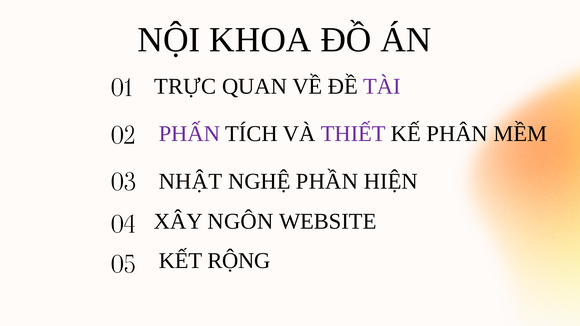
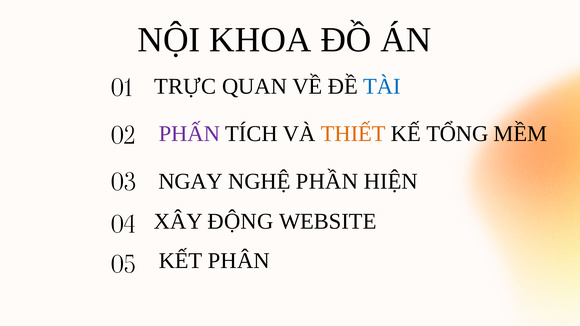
TÀI colour: purple -> blue (382, 86)
THIẾT colour: purple -> orange (353, 134)
PHÂN: PHÂN -> TỔNG (457, 134)
NHẬT: NHẬT -> NGAY (191, 182)
NGÔN: NGÔN -> ĐỘNG (240, 222)
RỘNG: RỘNG -> PHÂN (239, 261)
